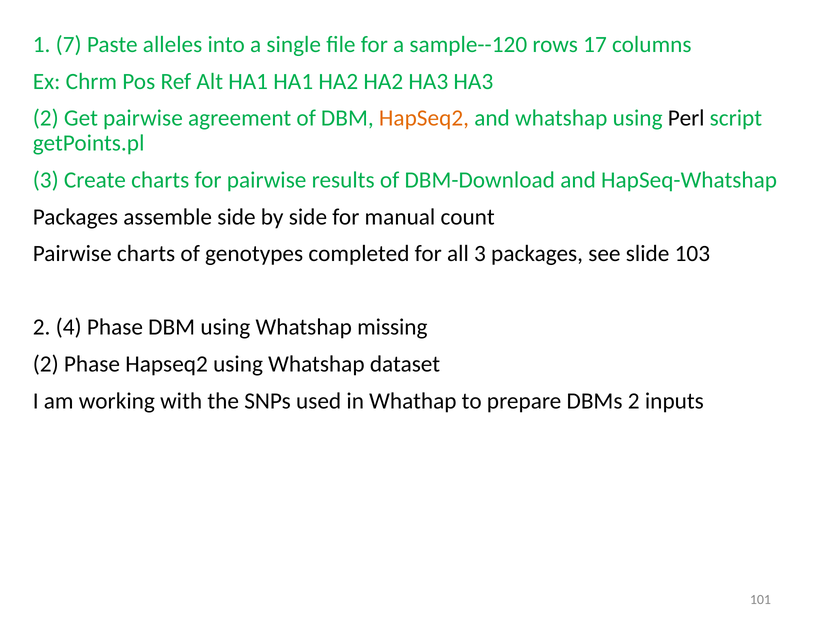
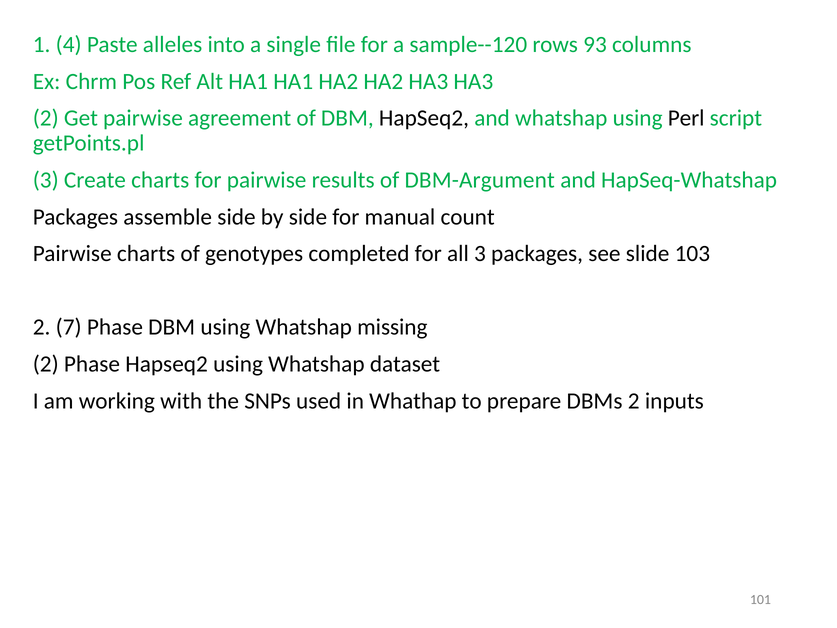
7: 7 -> 4 (69, 45)
17: 17 -> 93 (595, 45)
HapSeq2 colour: orange -> black (424, 118)
DBM-Download: DBM-Download -> DBM-Argument (480, 180)
4: 4 -> 7 (69, 327)
